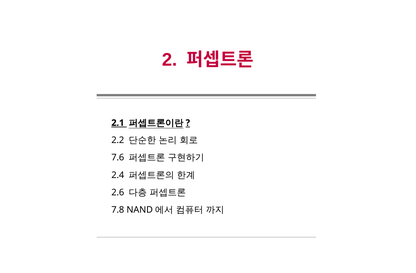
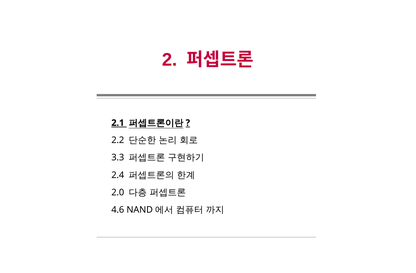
7.6: 7.6 -> 3.3 (118, 158)
2.6: 2.6 -> 2.0 (118, 193)
7.8: 7.8 -> 4.6 (118, 210)
